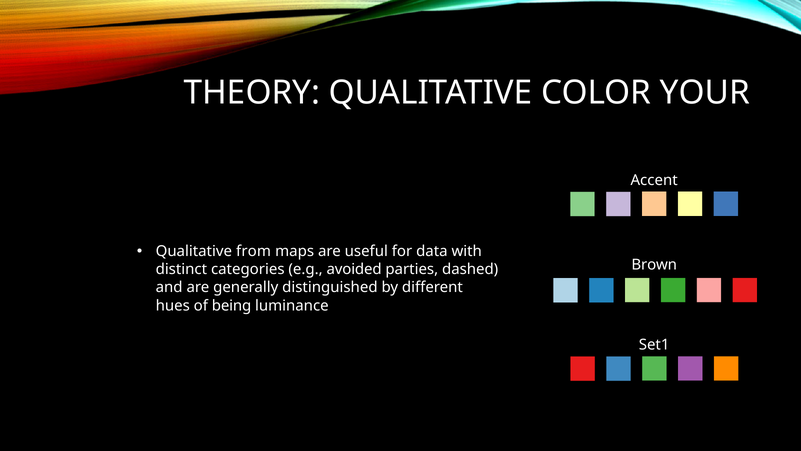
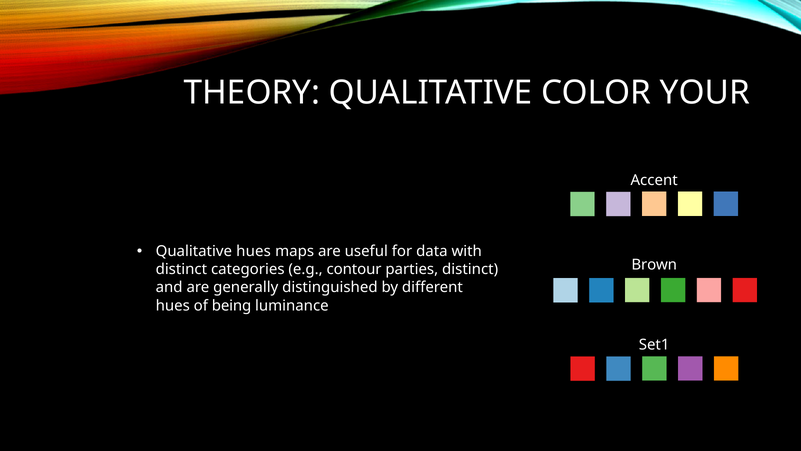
Qualitative from: from -> hues (254, 251)
avoided: avoided -> contour (354, 269)
parties dashed: dashed -> distinct (470, 269)
